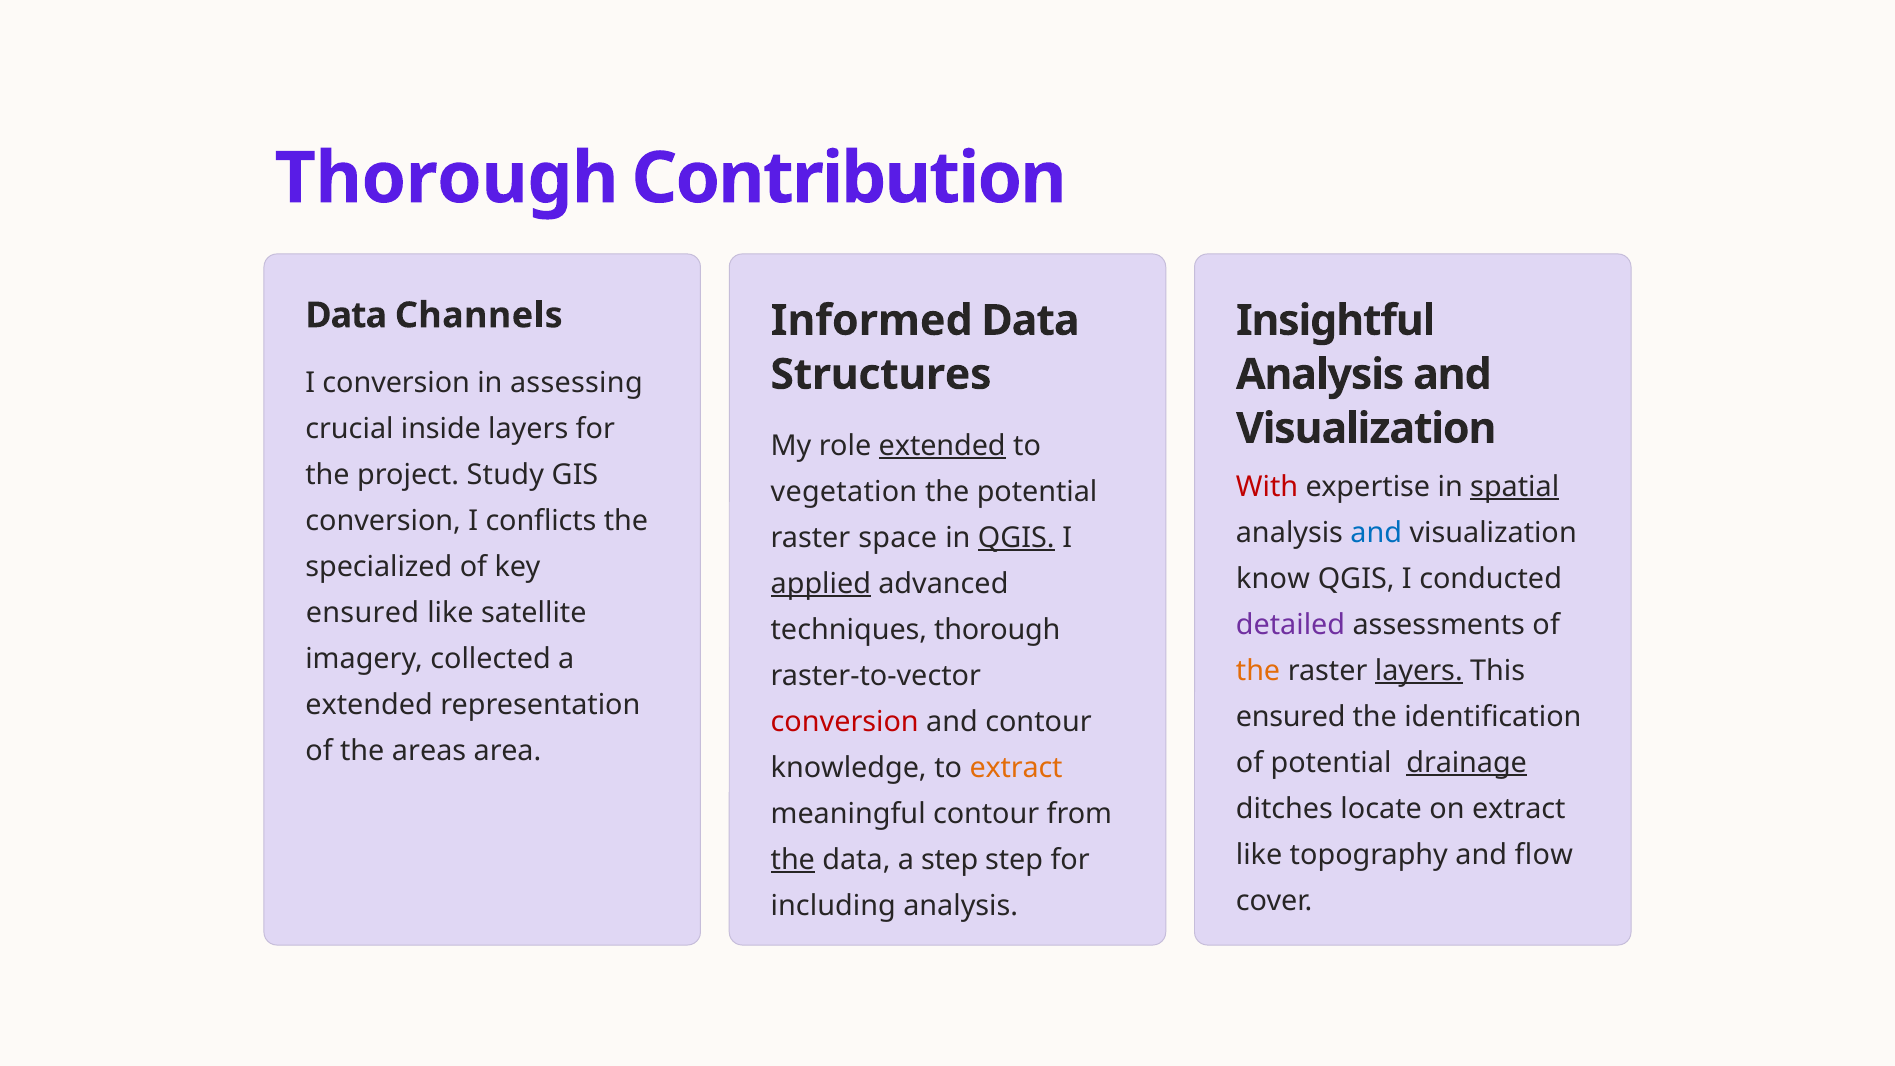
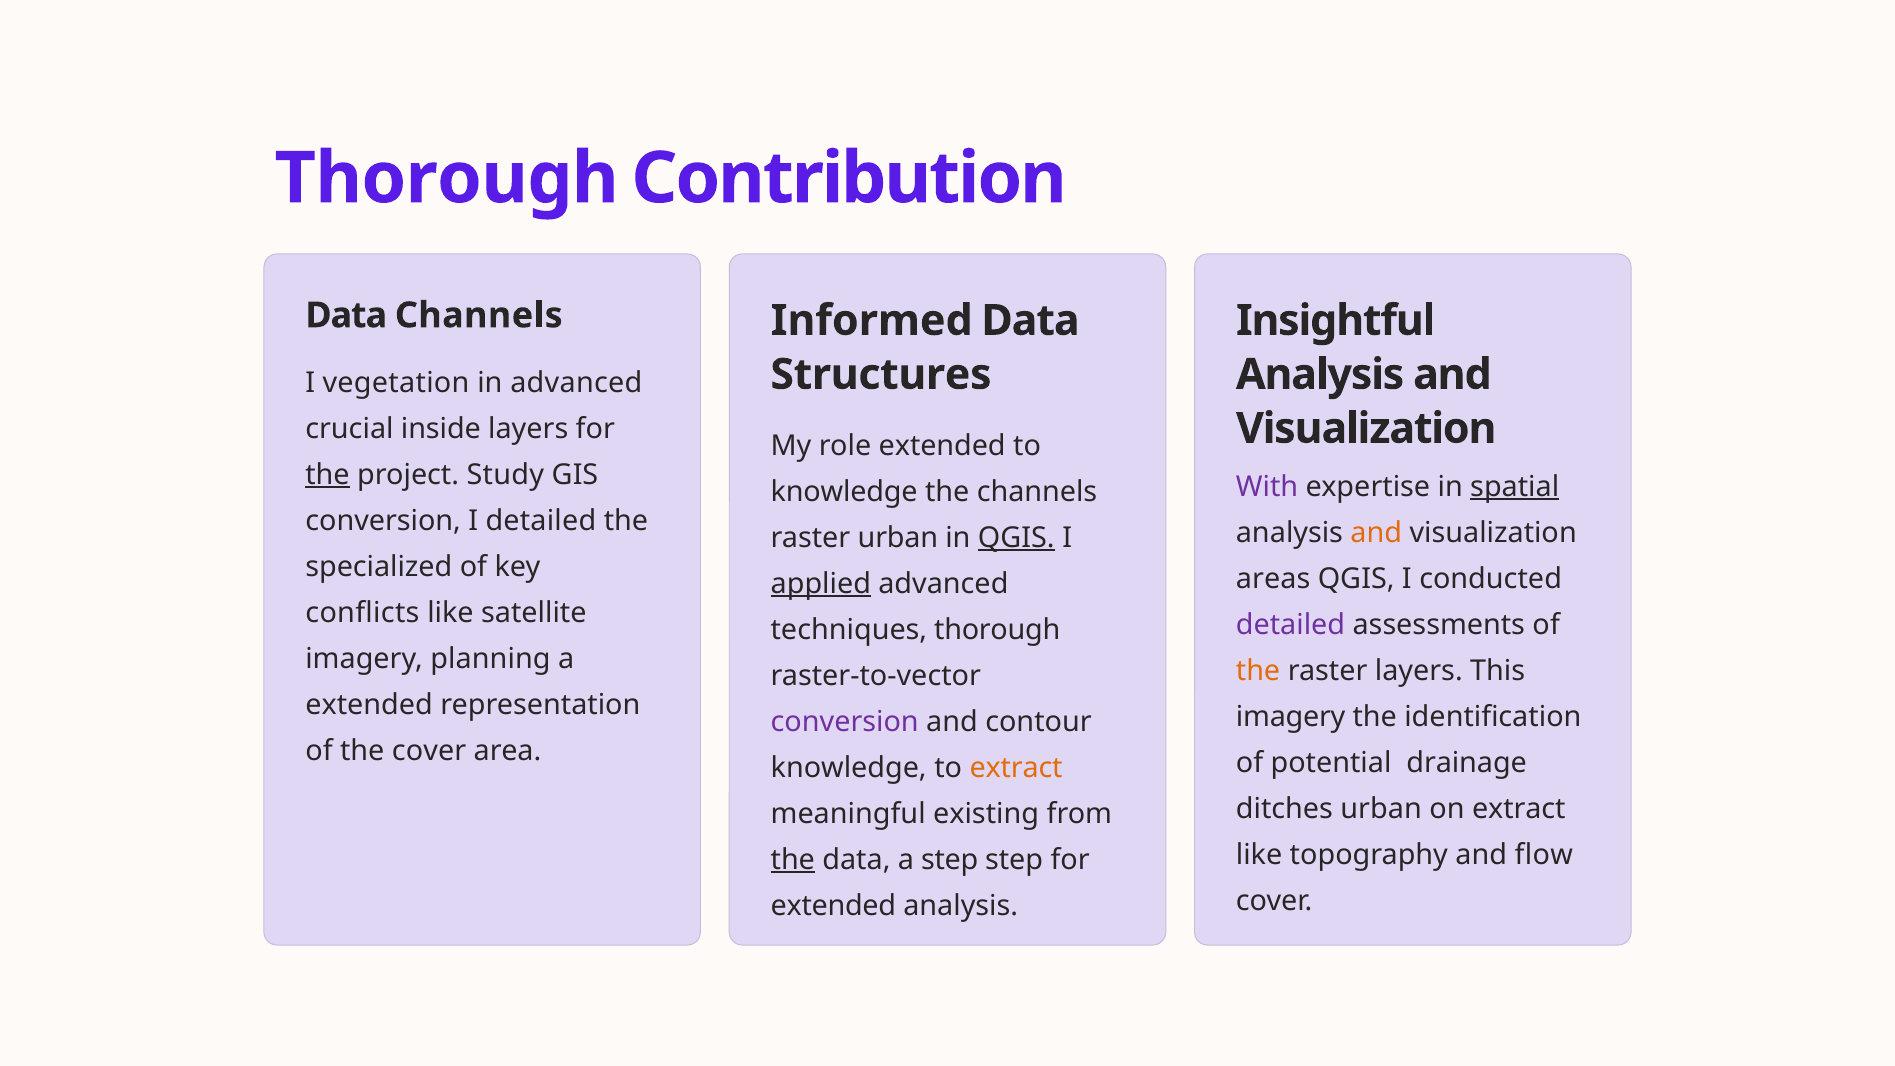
I conversion: conversion -> vegetation (396, 383)
in assessing: assessing -> advanced (576, 383)
extended underline: present -> none (942, 446)
the underline: none -> present (328, 475)
With colour: red -> purple (1267, 487)
vegetation: vegetation -> knowledge (844, 492)
the potential: potential -> channels (1037, 492)
I conflicts: conflicts -> detailed (541, 521)
and colour: blue -> orange (1376, 533)
raster space: space -> urban (898, 538)
know: know -> areas (1273, 579)
ensured: ensured -> conflicts (362, 613)
collected: collected -> planning (490, 659)
layers underline: present -> none (1419, 671)
ensured: ensured -> imagery (1291, 717)
conversion colour: red -> purple (845, 722)
the areas: areas -> cover (429, 751)
drainage underline: present -> none (1467, 763)
ditches locate: locate -> urban (1381, 809)
meaningful contour: contour -> existing (986, 814)
including: including -> extended (833, 906)
